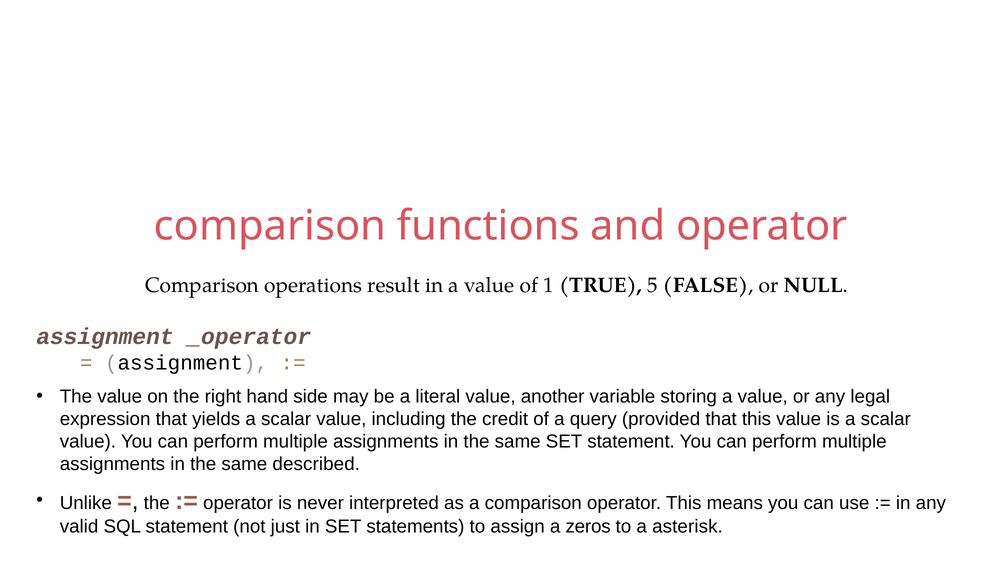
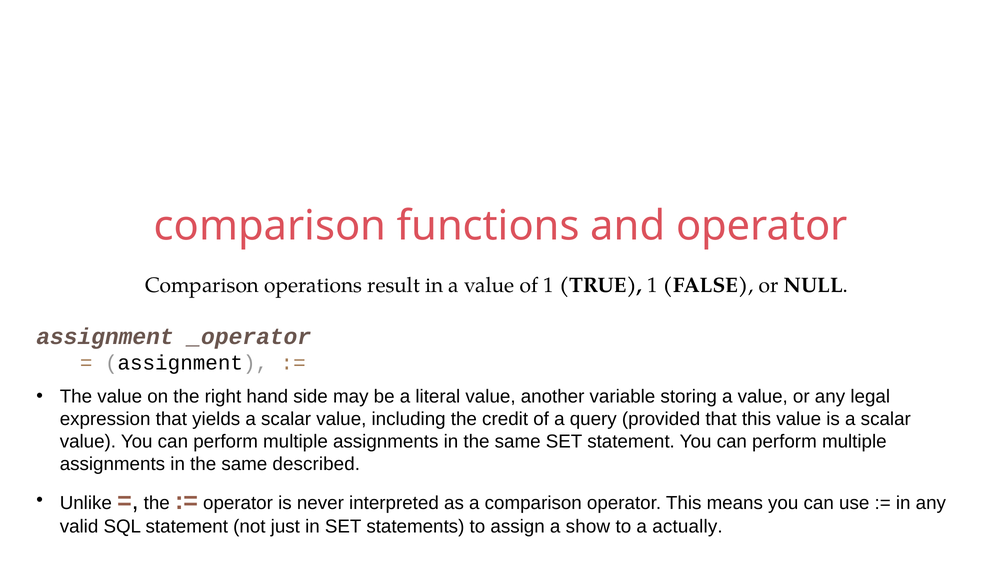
TRUE 5: 5 -> 1 (653, 285)
zeros: zeros -> show (588, 526)
asterisk: asterisk -> actually (687, 526)
